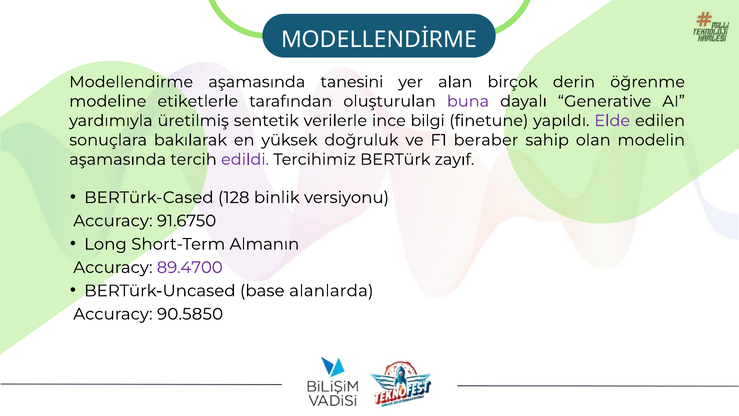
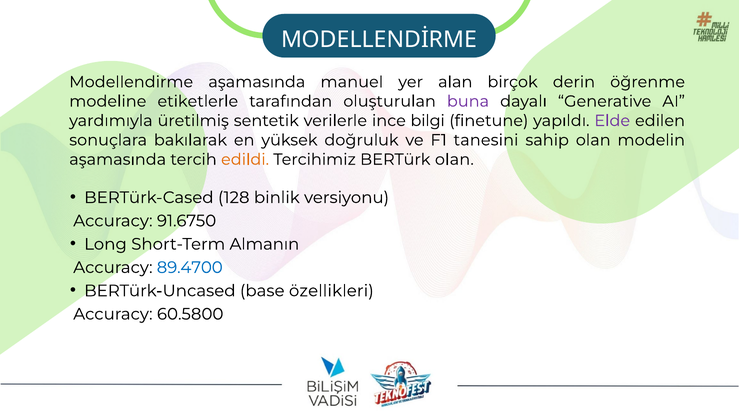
tanesini: tanesini -> manuel (352, 82)
beraber: beraber -> tanesini (486, 140)
edildi colour: purple -> orange (245, 159)
BERTürk zayıf: zayıf -> olan (454, 159)
89.4700 colour: purple -> blue (190, 267)
alanlarda: alanlarda -> özellikleri (331, 291)
90.5850: 90.5850 -> 60.5800 (190, 314)
